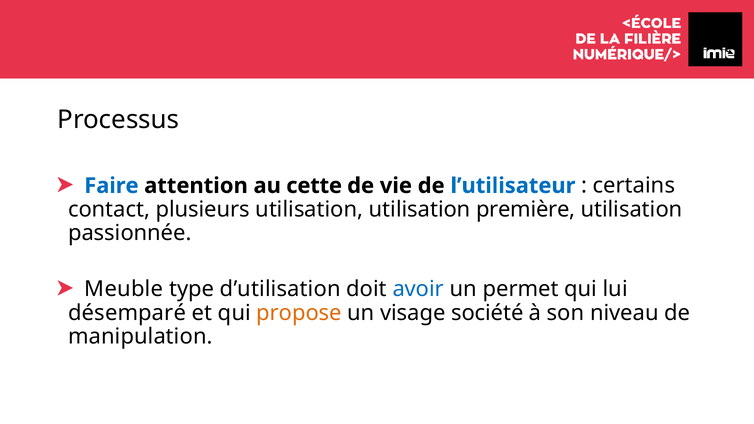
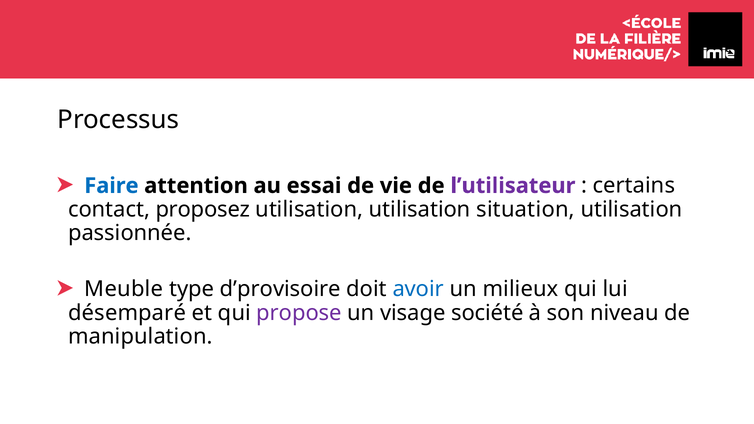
cette: cette -> essai (314, 186)
l’utilisateur colour: blue -> purple (513, 186)
plusieurs: plusieurs -> proposez (203, 209)
première: première -> situation (526, 209)
d’utilisation: d’utilisation -> d’provisoire (280, 289)
permet: permet -> milieux (521, 289)
propose colour: orange -> purple (299, 313)
